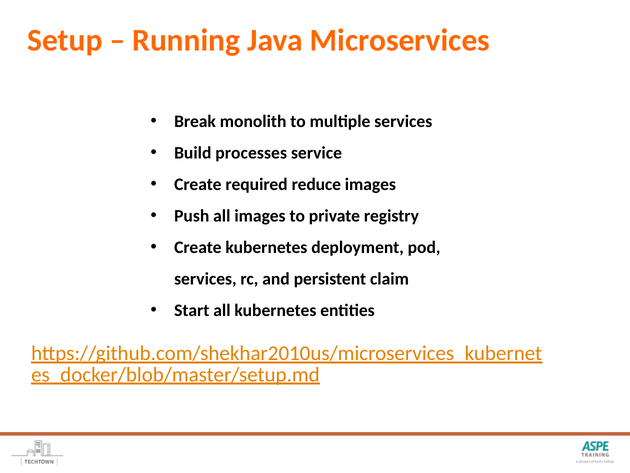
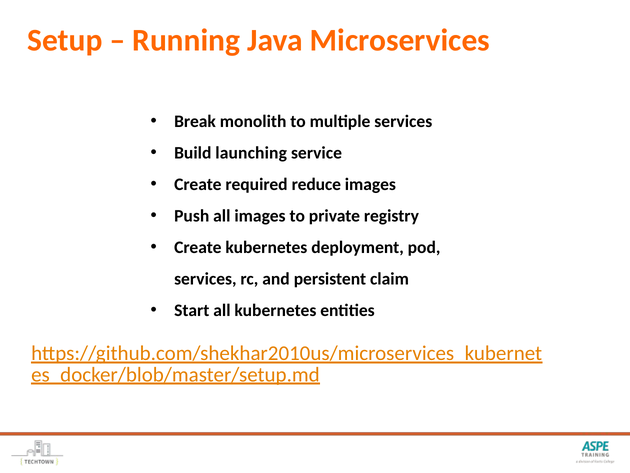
processes: processes -> launching (251, 153)
